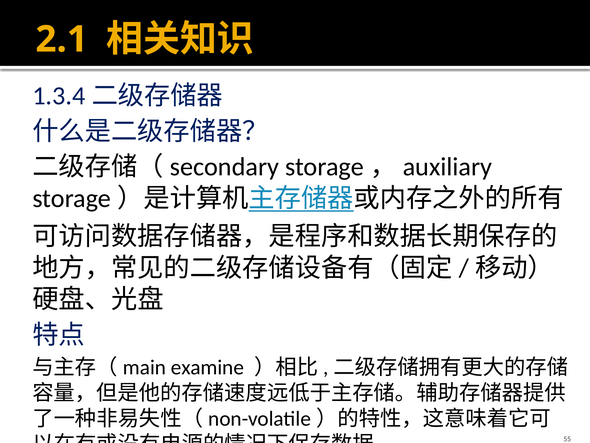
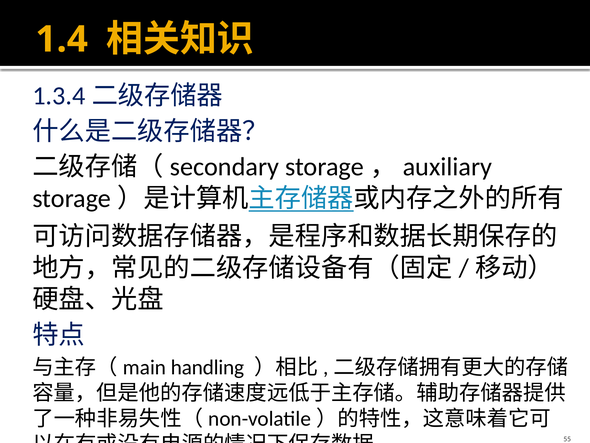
2.1: 2.1 -> 1.4 (62, 39)
examine: examine -> handling (208, 367)
